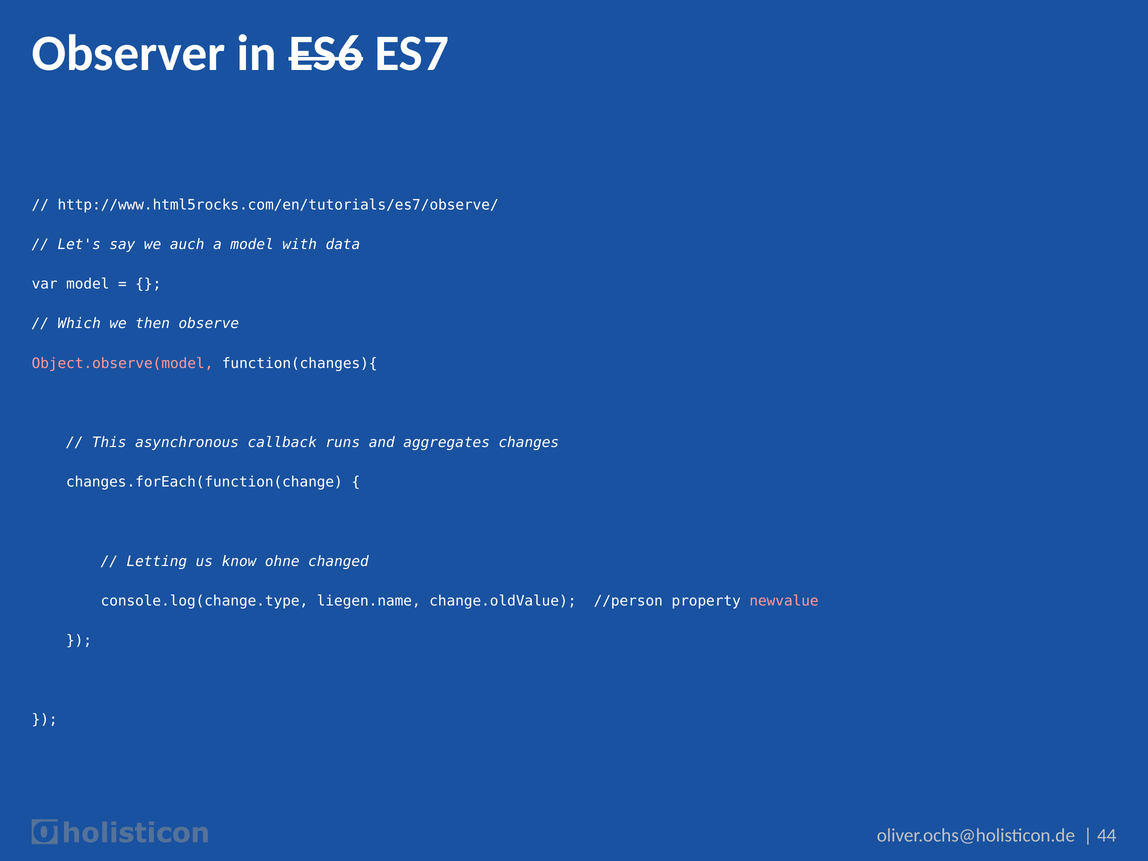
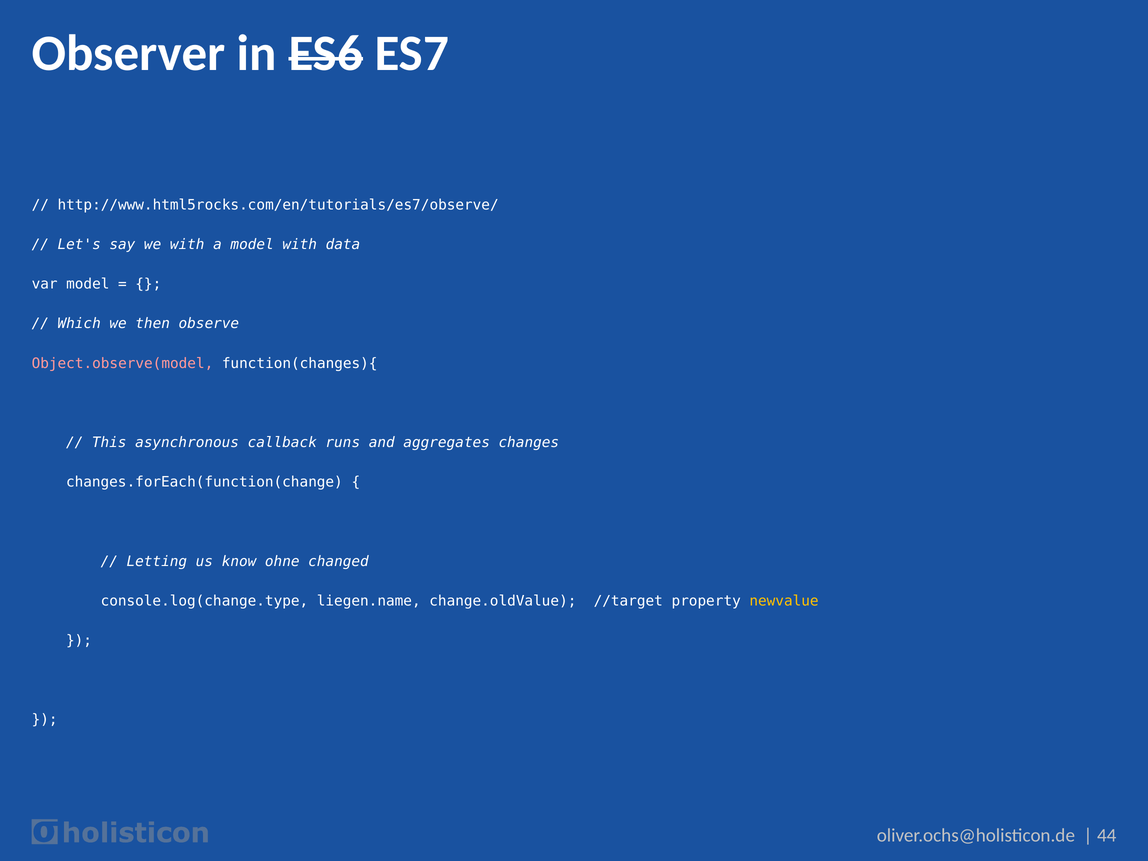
we auch: auch -> with (187, 245)
//person: //person -> //target (628, 601)
newvalue colour: pink -> yellow (784, 601)
